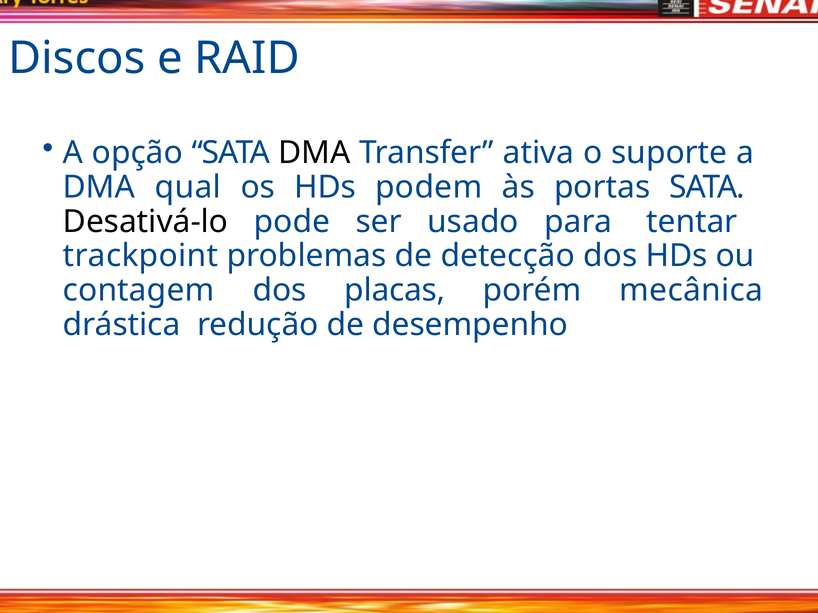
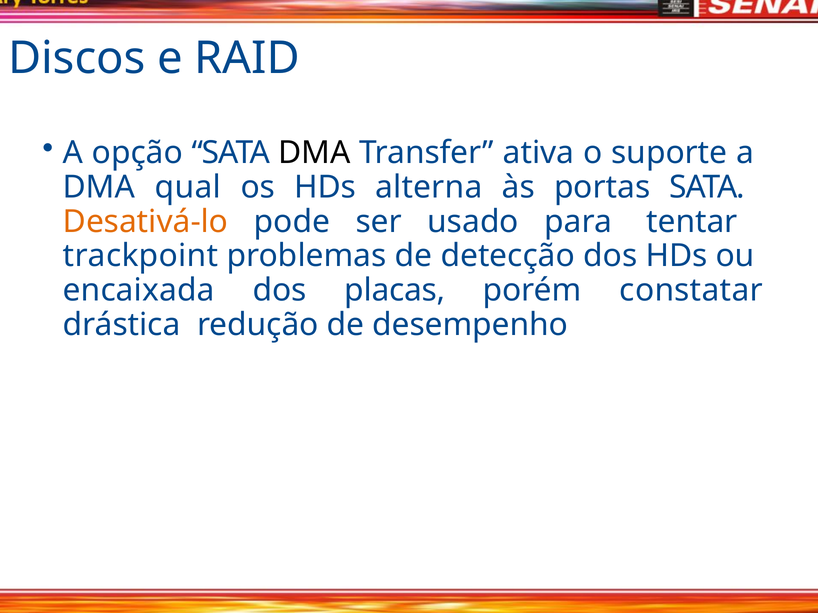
podem: podem -> alterna (429, 187)
Desativá-lo colour: black -> orange (146, 222)
contagem: contagem -> encaixada (139, 290)
mecânica: mecânica -> constatar (691, 290)
